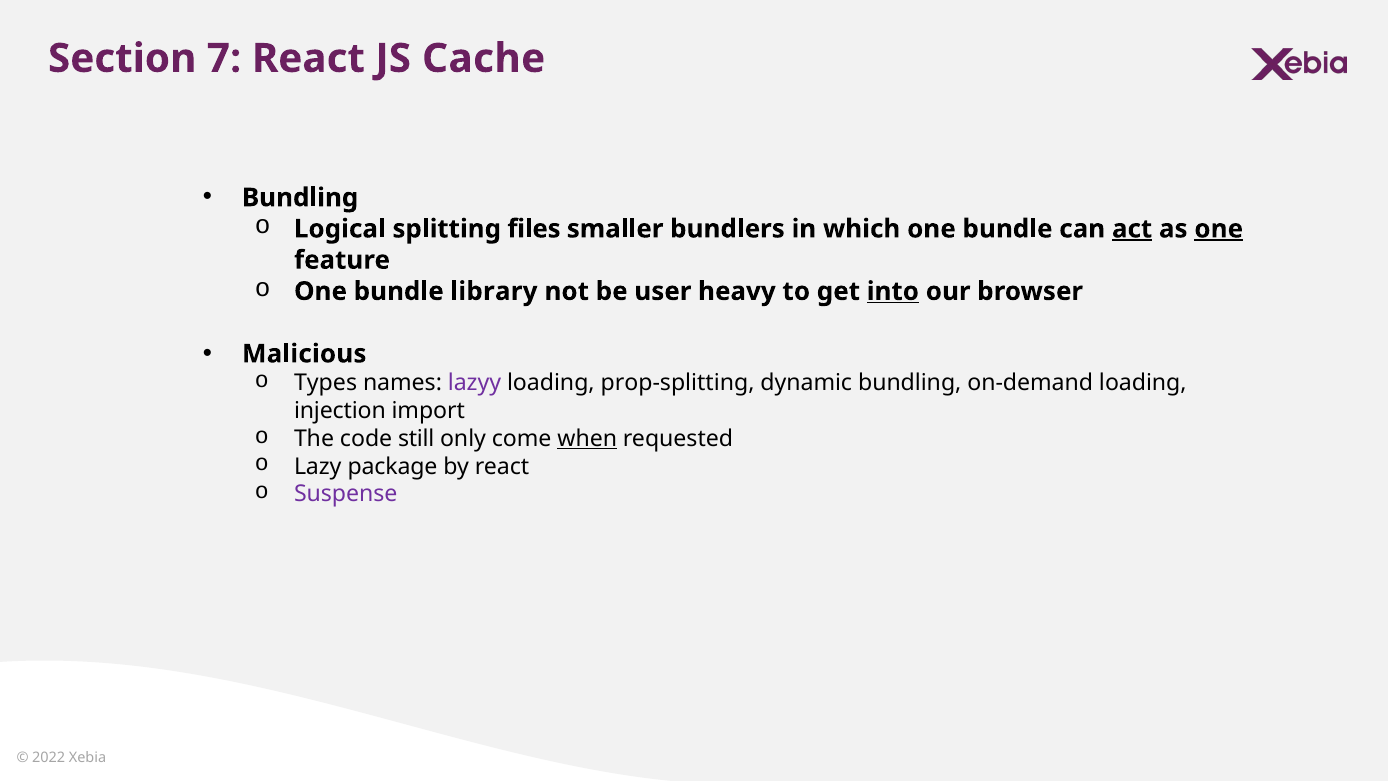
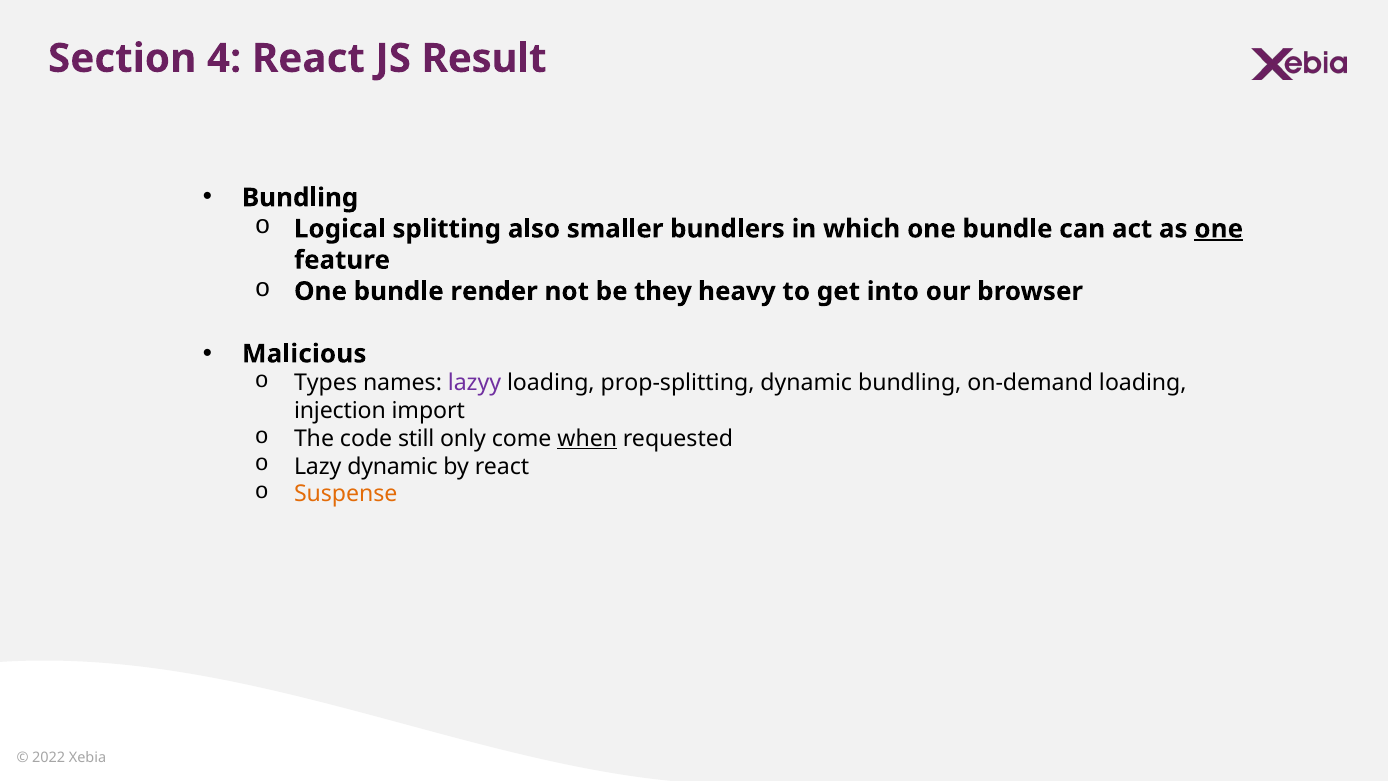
7: 7 -> 4 (224, 59)
Cache: Cache -> Result (484, 59)
files: files -> also (534, 229)
act underline: present -> none (1132, 229)
library: library -> render (494, 291)
user: user -> they (663, 291)
into underline: present -> none (893, 291)
Lazy package: package -> dynamic (393, 466)
Suspense colour: purple -> orange (346, 494)
